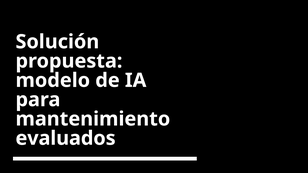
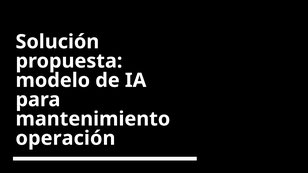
evaluados: evaluados -> operación (65, 138)
